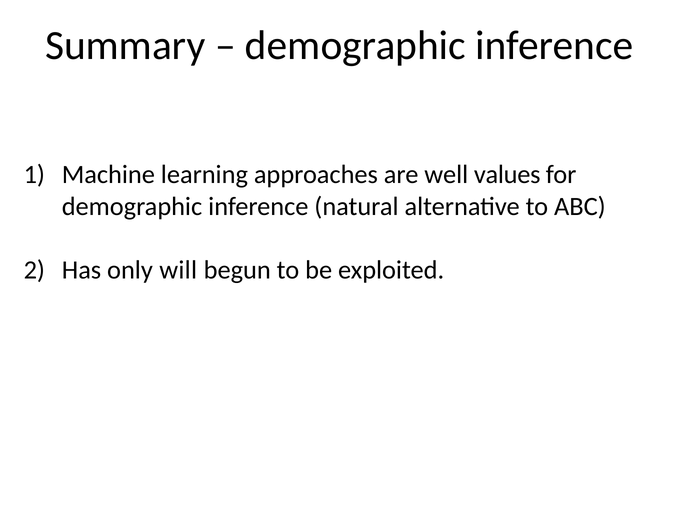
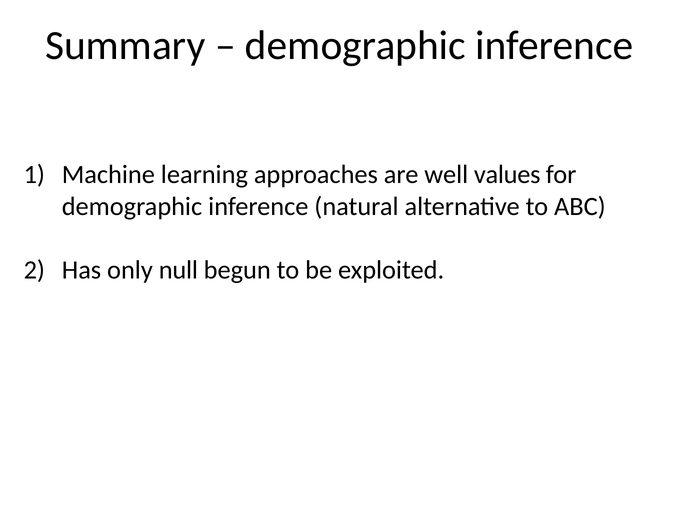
will: will -> null (178, 270)
